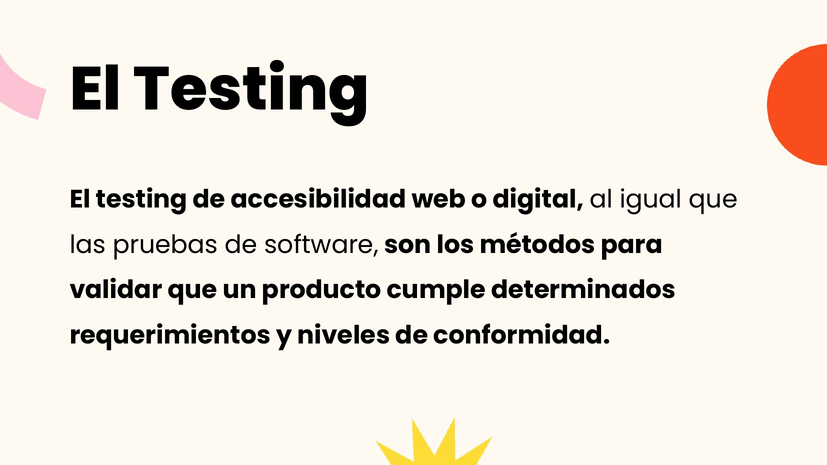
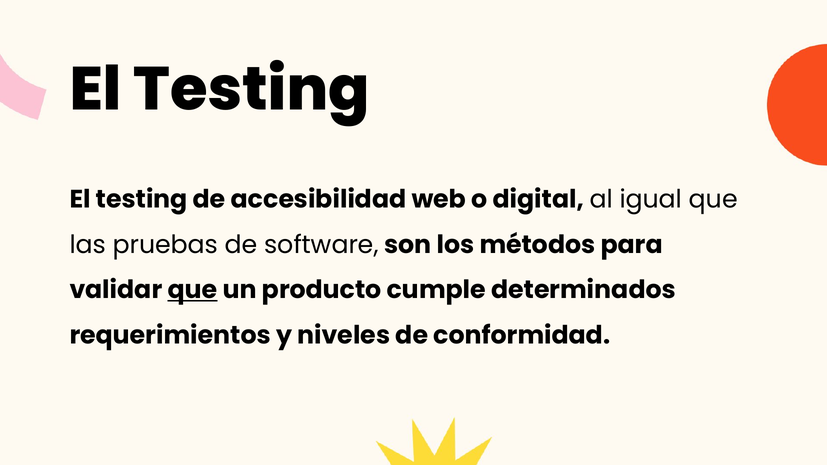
que underline: none -> present (192, 290)
